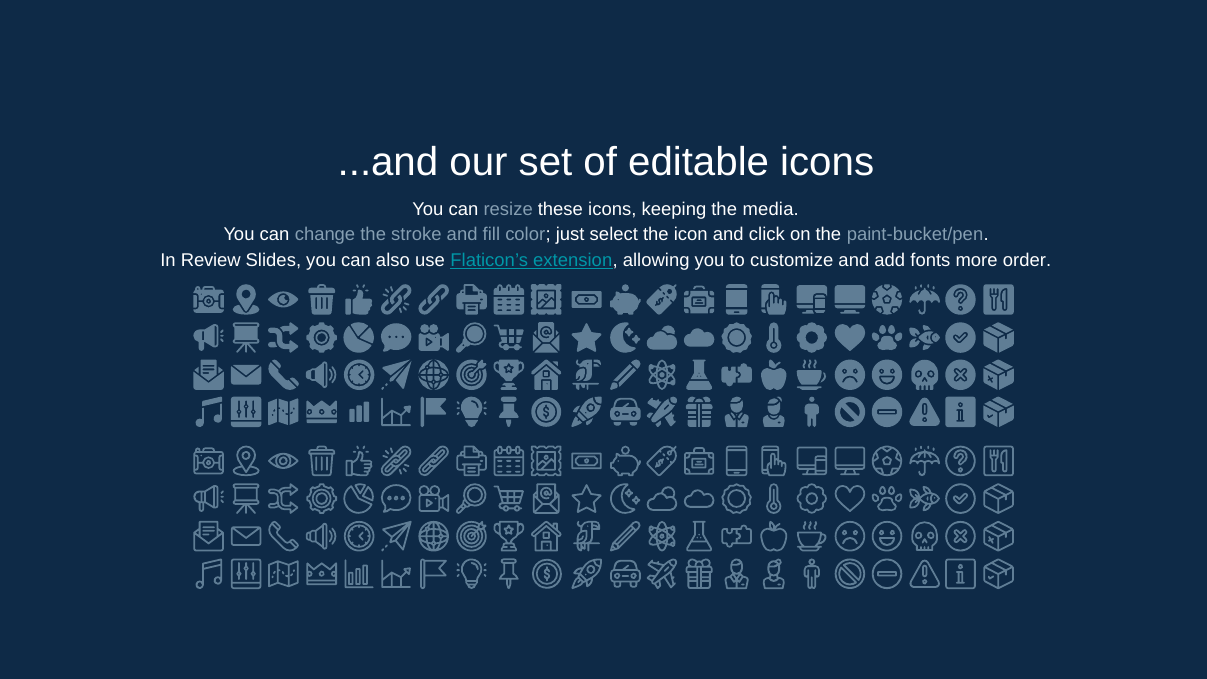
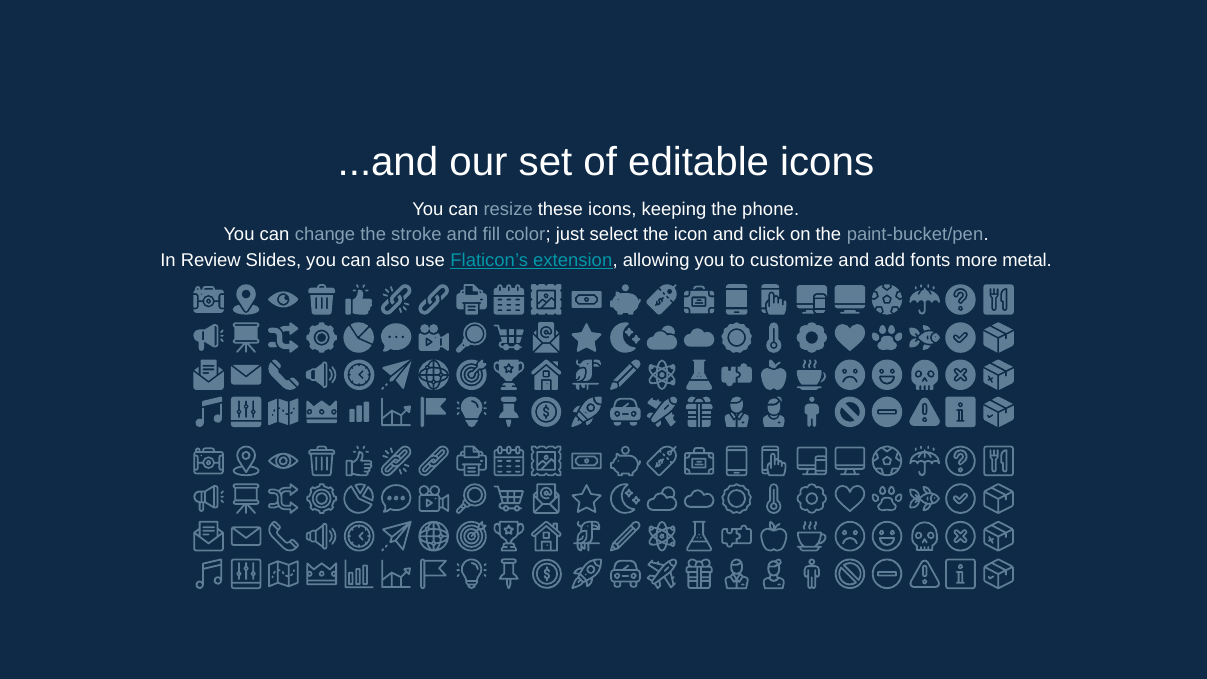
media: media -> phone (771, 209)
order: order -> metal (1027, 260)
